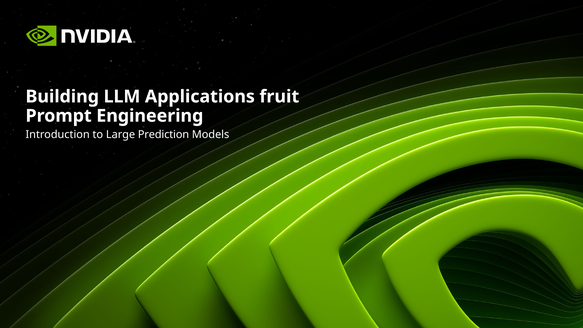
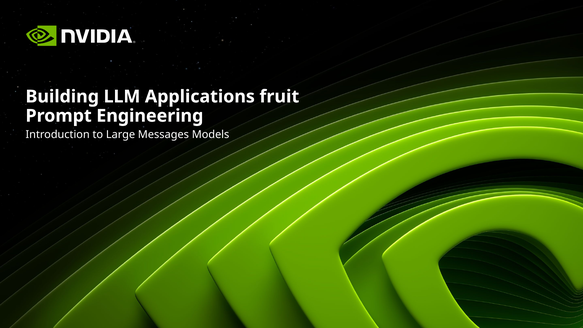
Prediction: Prediction -> Messages (163, 135)
